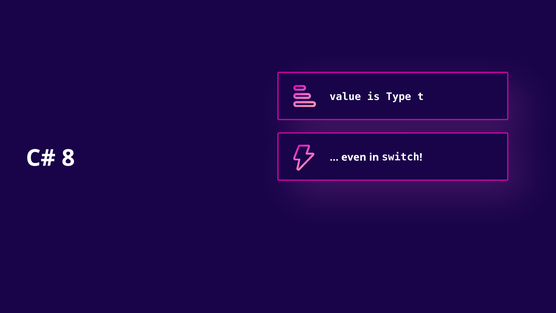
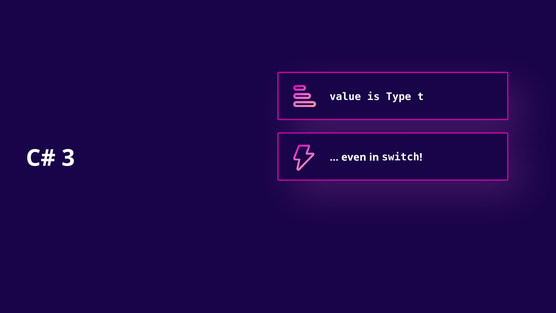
8: 8 -> 3 (68, 158)
